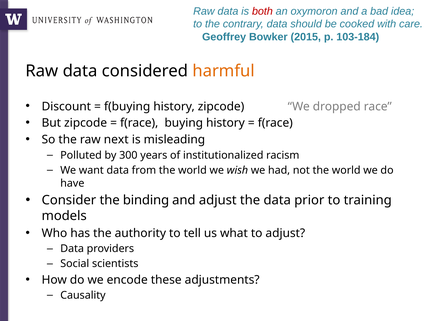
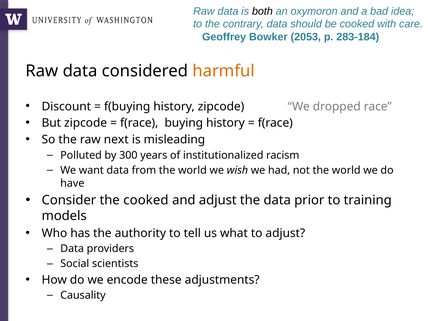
both colour: red -> black (262, 11)
2015: 2015 -> 2053 (306, 37)
103-184: 103-184 -> 283-184 (358, 37)
the binding: binding -> cooked (146, 200)
